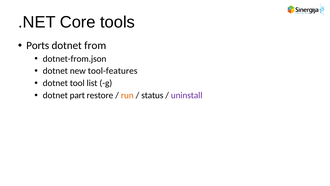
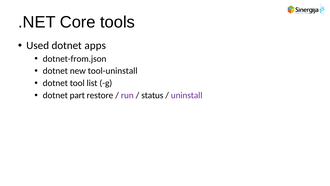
Ports: Ports -> Used (38, 45)
from: from -> apps (95, 45)
tool-features: tool-features -> tool-uninstall (113, 71)
run colour: orange -> purple (127, 95)
